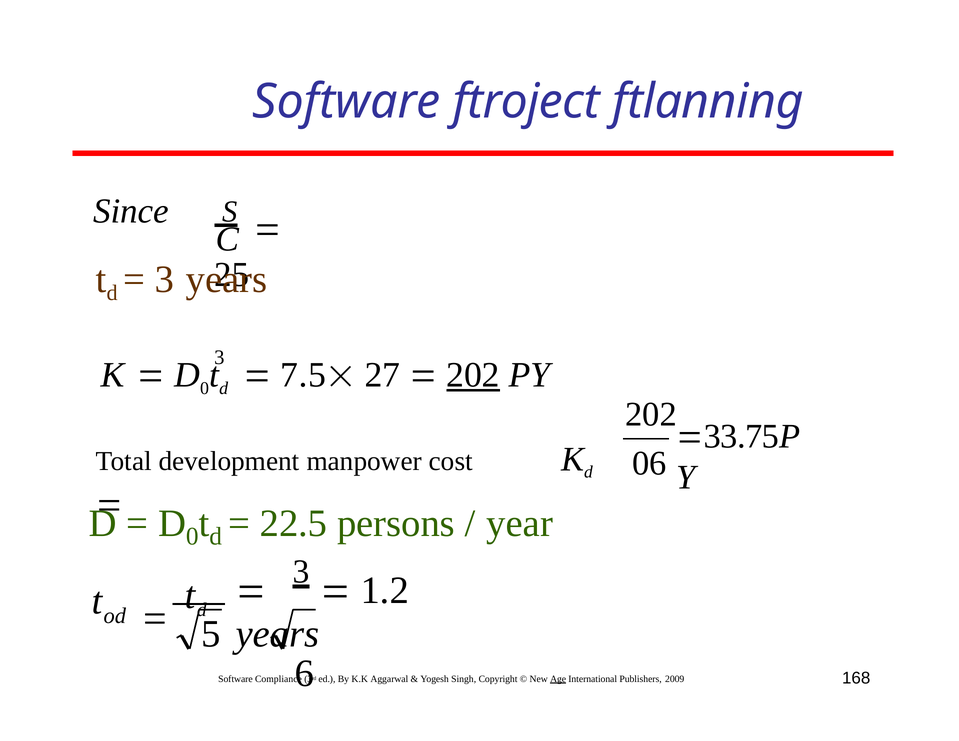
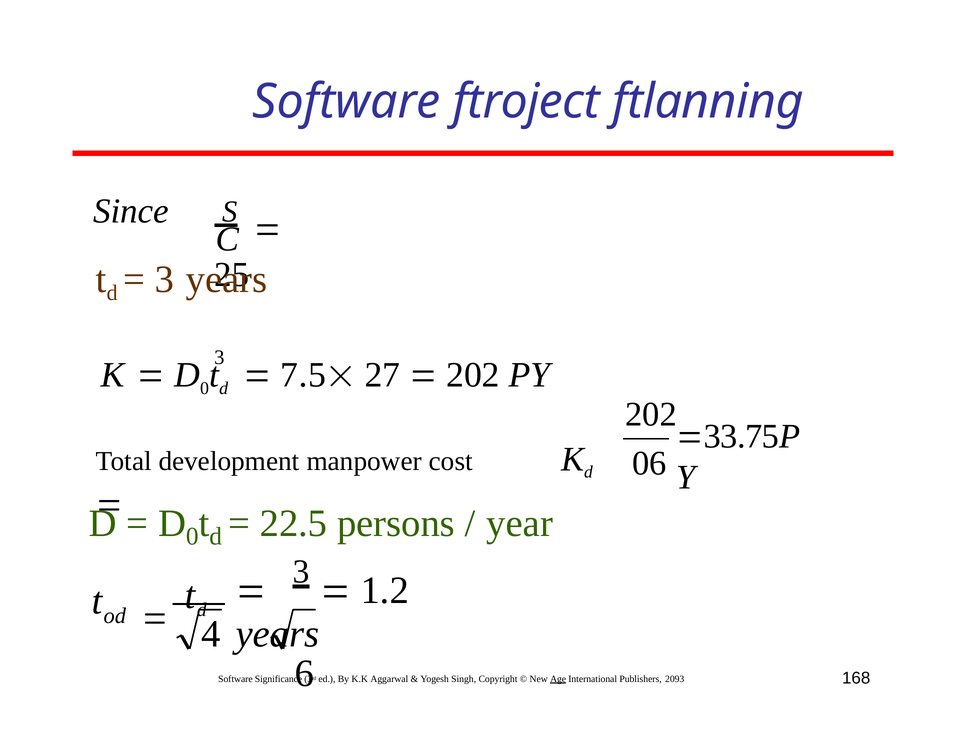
202 underline: present -> none (473, 375)
5: 5 -> 4 (211, 634)
Compliance: Compliance -> Significance (278, 679)
2009: 2009 -> 2093 (675, 679)
